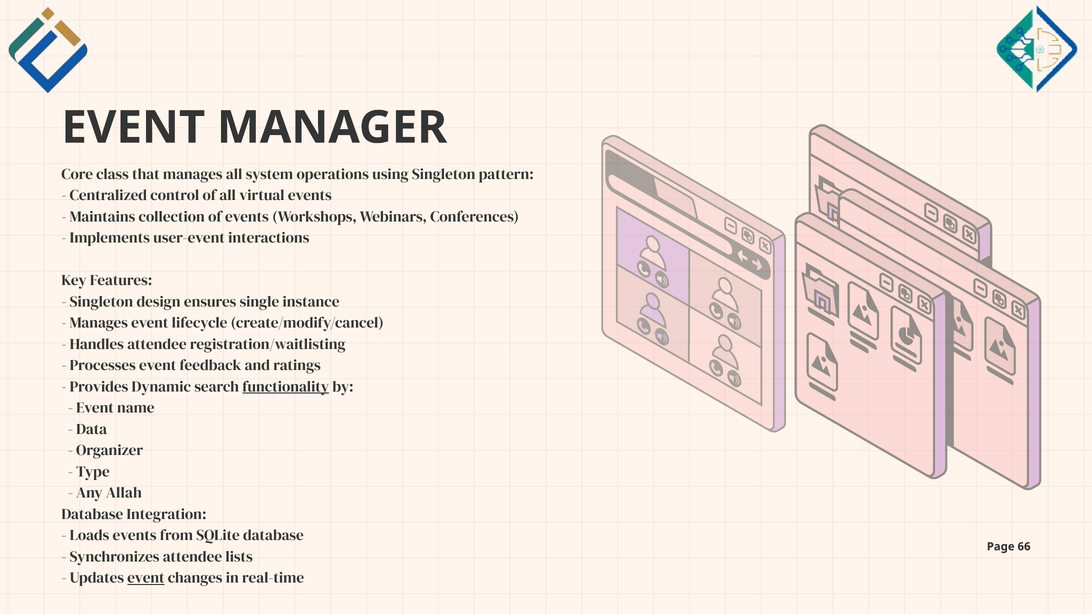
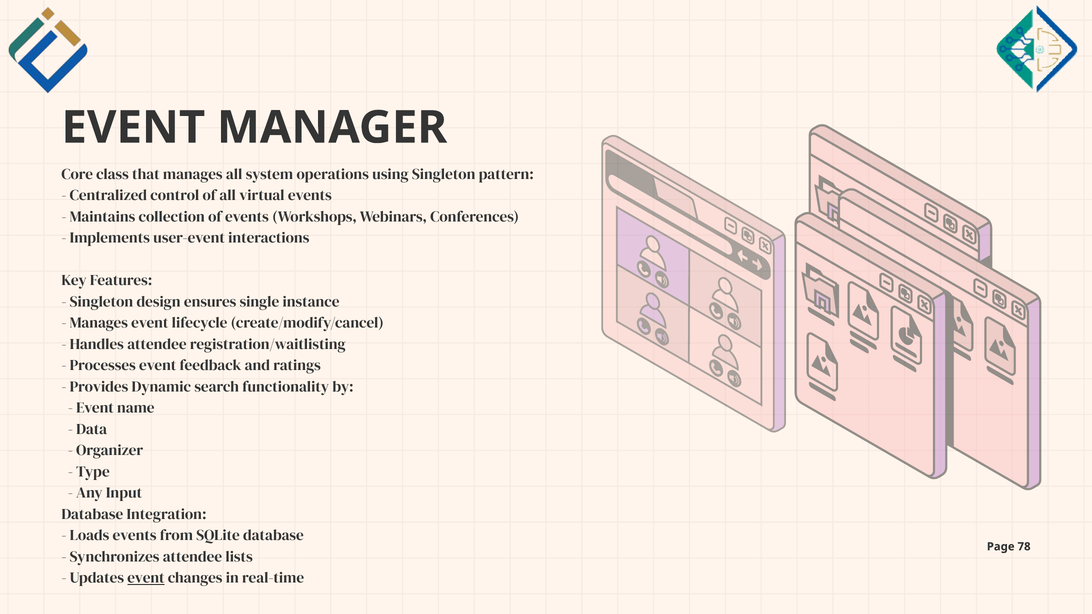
functionality underline: present -> none (286, 387)
Allah: Allah -> Input (124, 493)
66: 66 -> 78 (1024, 547)
